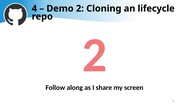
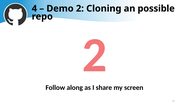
lifecycle: lifecycle -> possible (156, 9)
